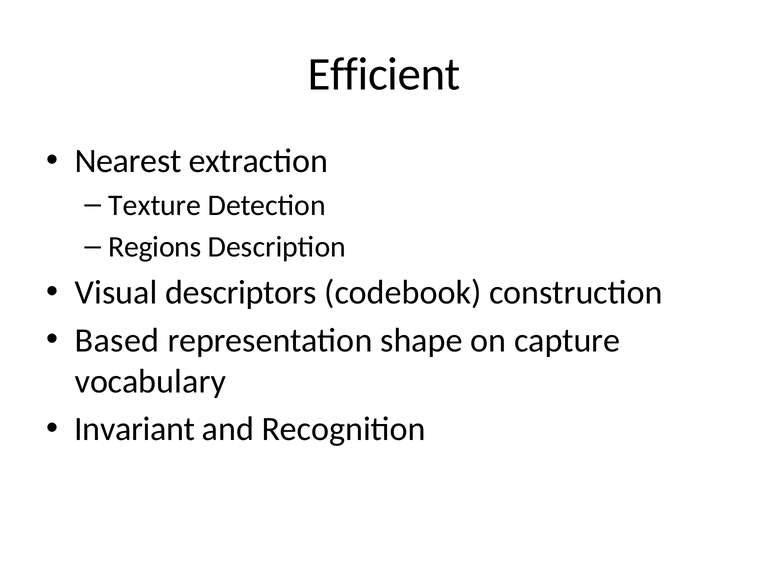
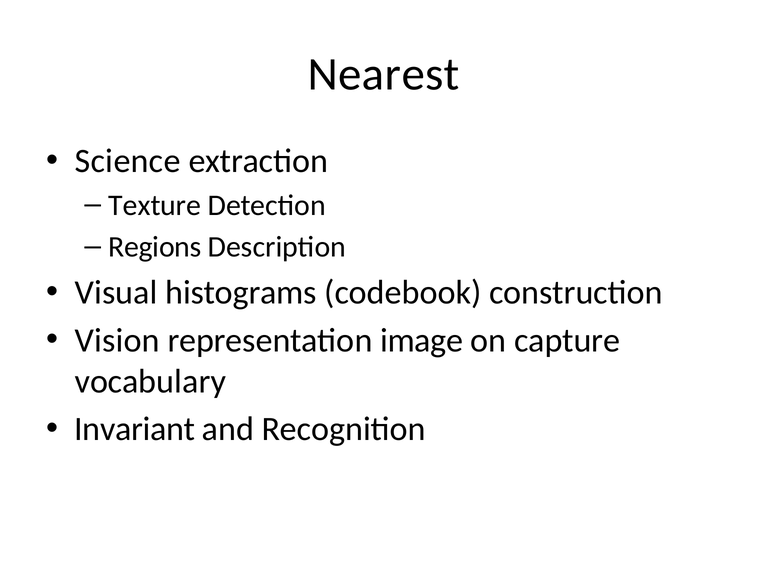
Efficient: Efficient -> Nearest (384, 74)
Nearest: Nearest -> Science (128, 161)
descriptors: descriptors -> histograms (241, 293)
Based: Based -> Vision (117, 340)
shape: shape -> image (422, 340)
